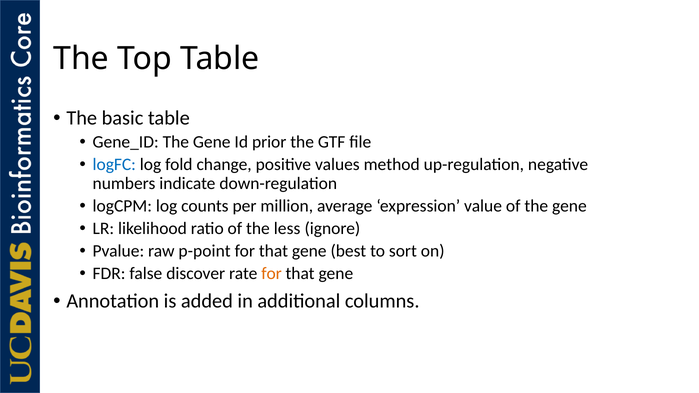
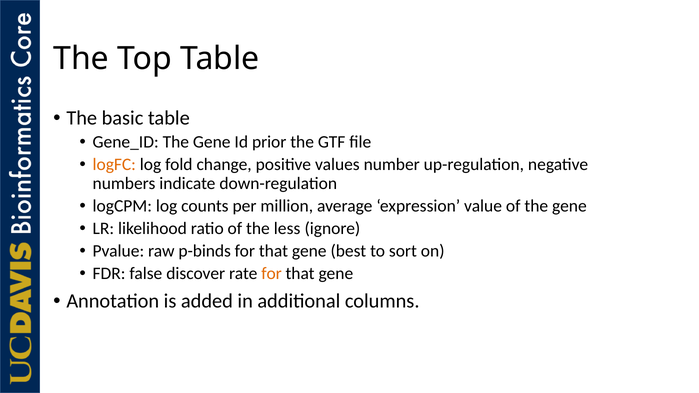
logFC colour: blue -> orange (114, 165)
method: method -> number (392, 165)
p-point: p-point -> p-binds (205, 251)
